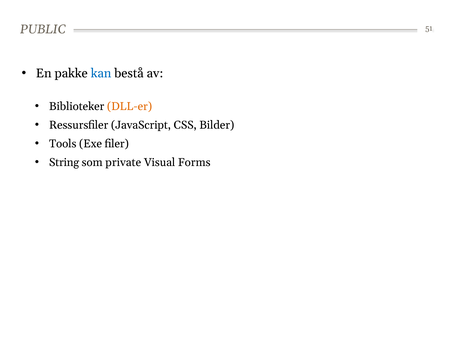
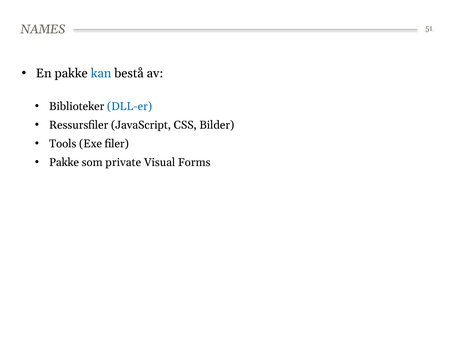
PUBLIC: PUBLIC -> NAMES (43, 29)
DLL-er colour: orange -> blue (130, 106)
String: String -> Pakke (64, 162)
